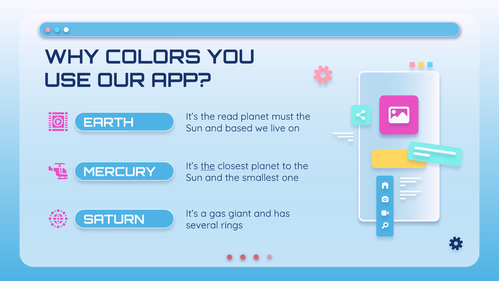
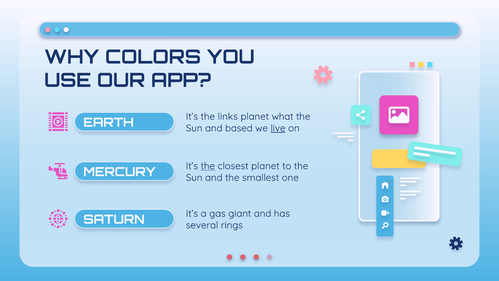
read: read -> links (228, 116)
must: must -> what (283, 116)
live underline: none -> present (278, 128)
